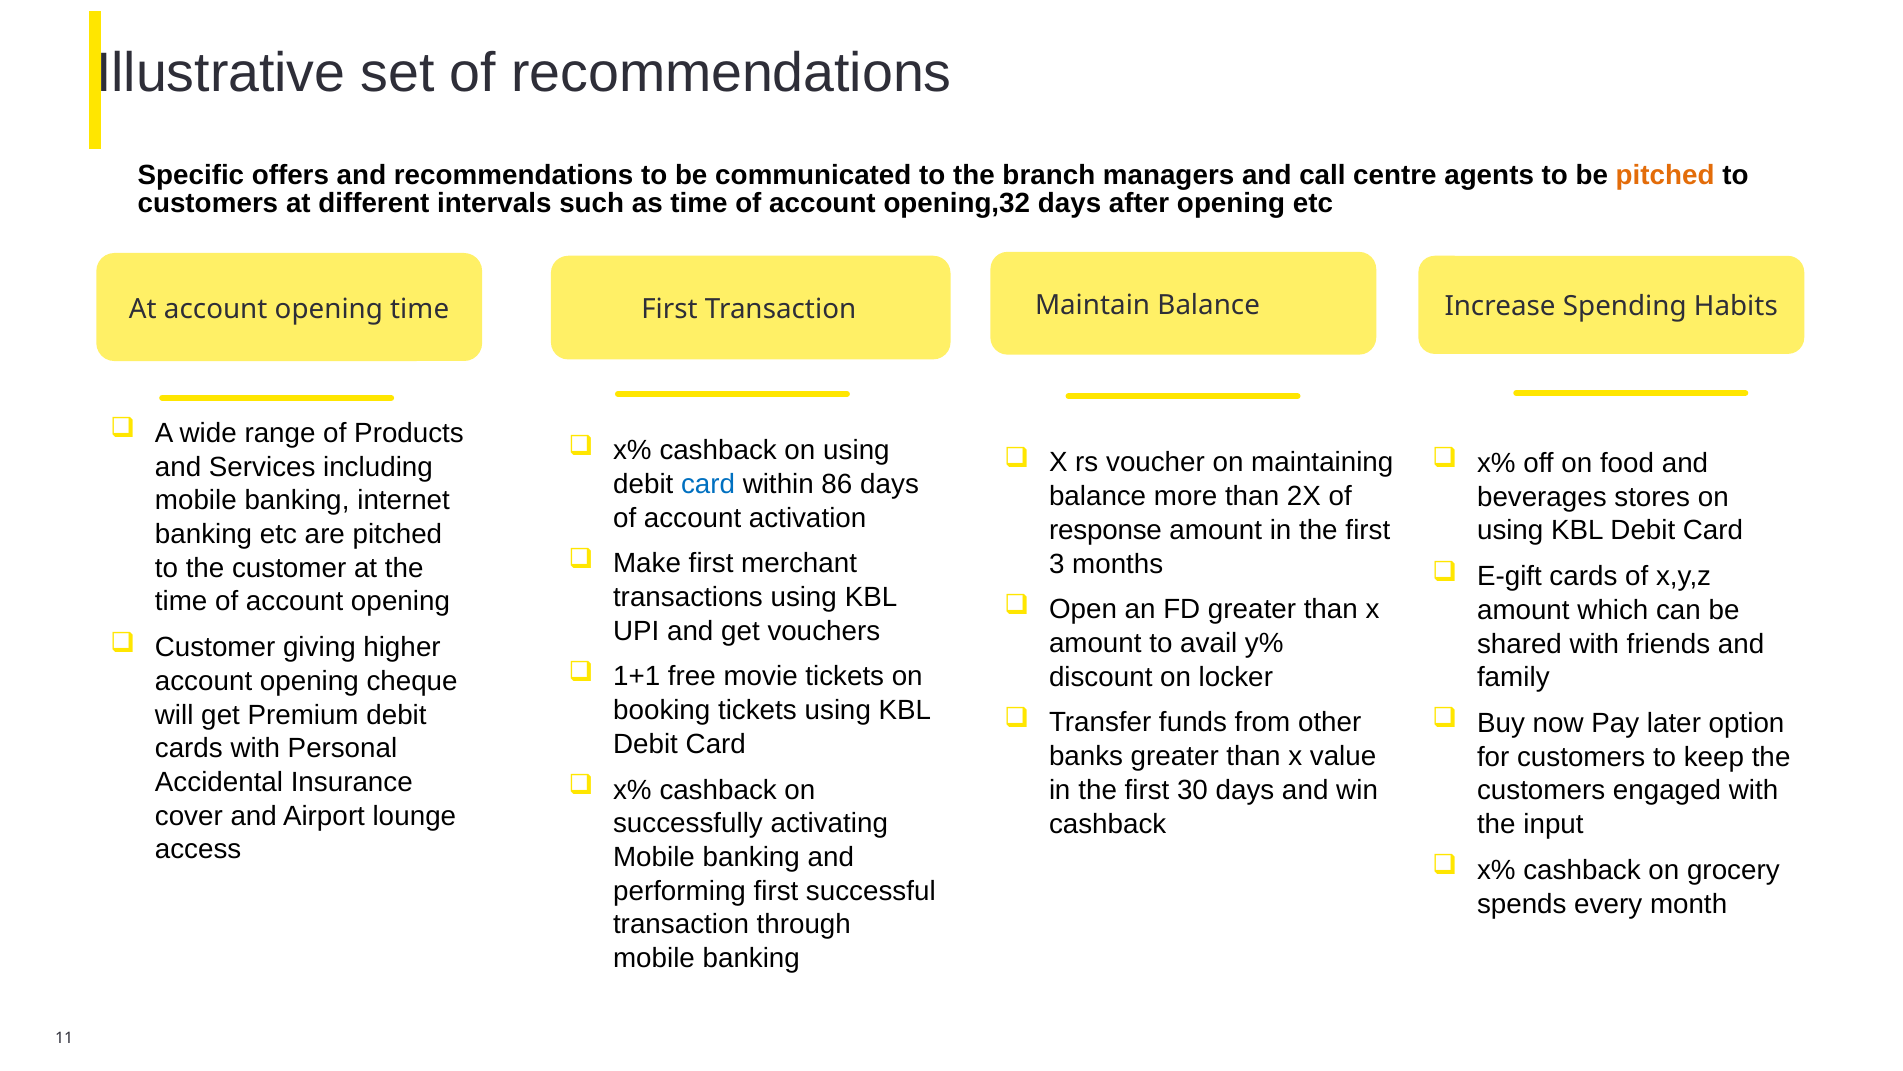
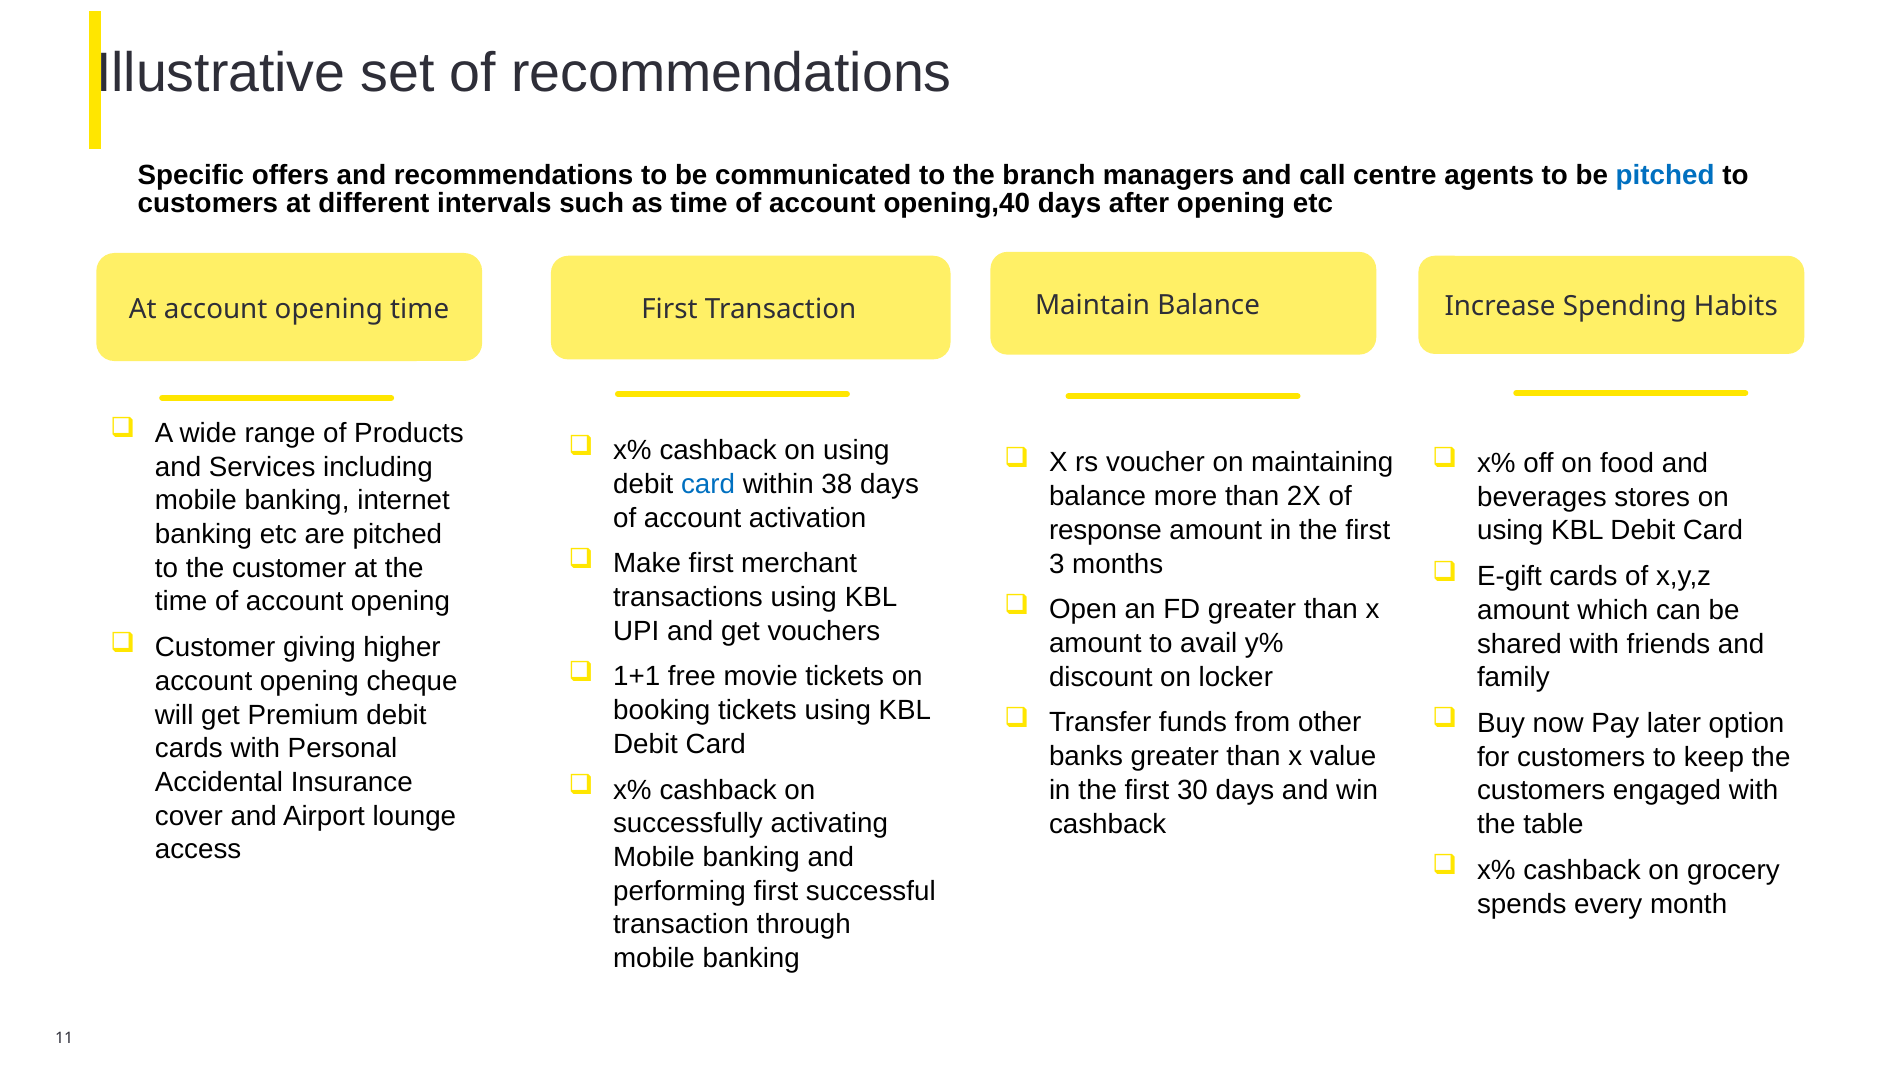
pitched colour: orange -> blue (1665, 175)
opening,32: opening,32 -> opening,40 (957, 203)
86: 86 -> 38 (837, 484)
input: input -> table (1553, 824)
